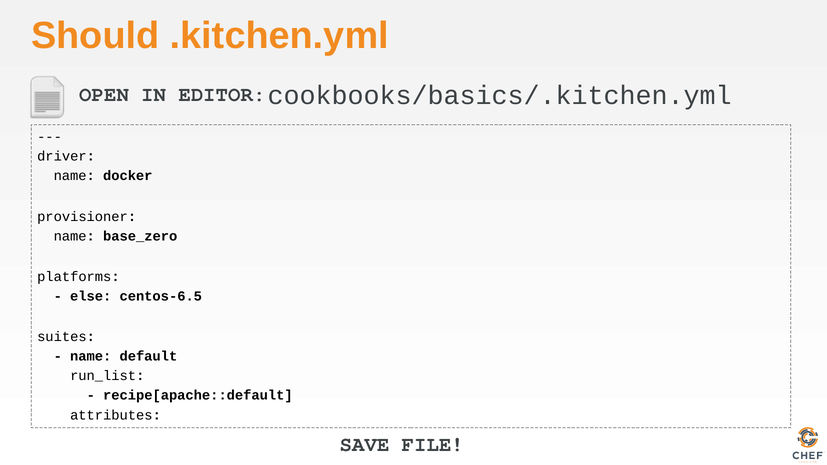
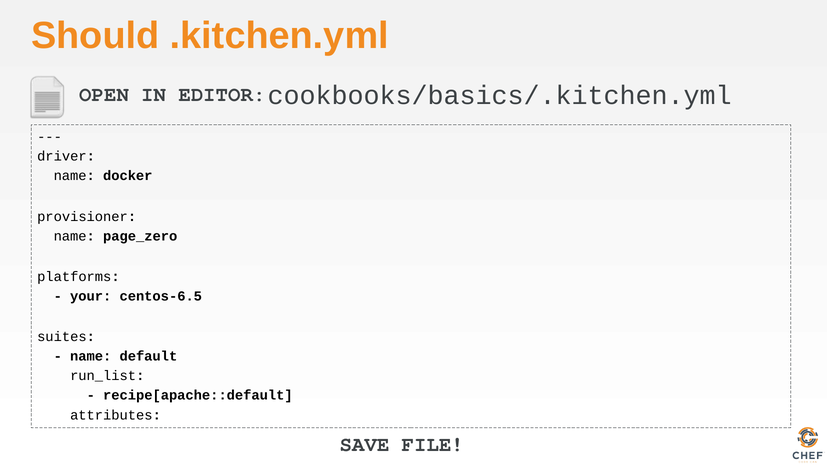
base_zero: base_zero -> page_zero (140, 236)
else: else -> your (91, 296)
